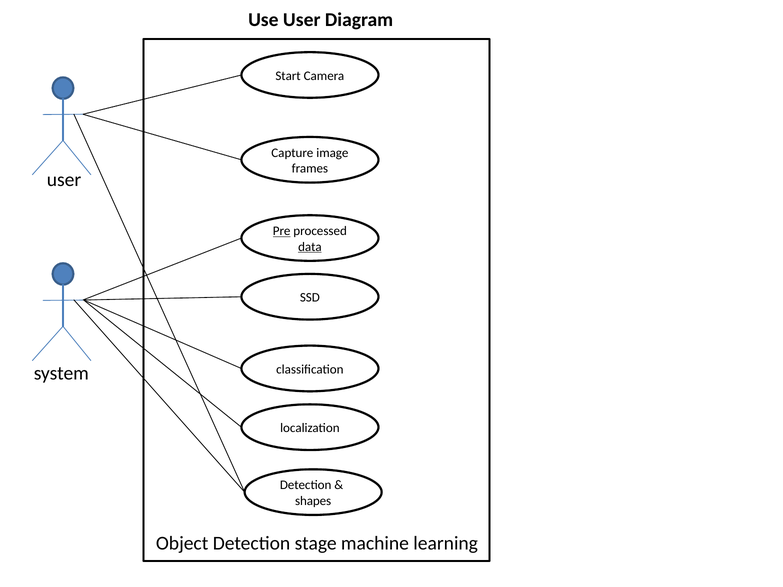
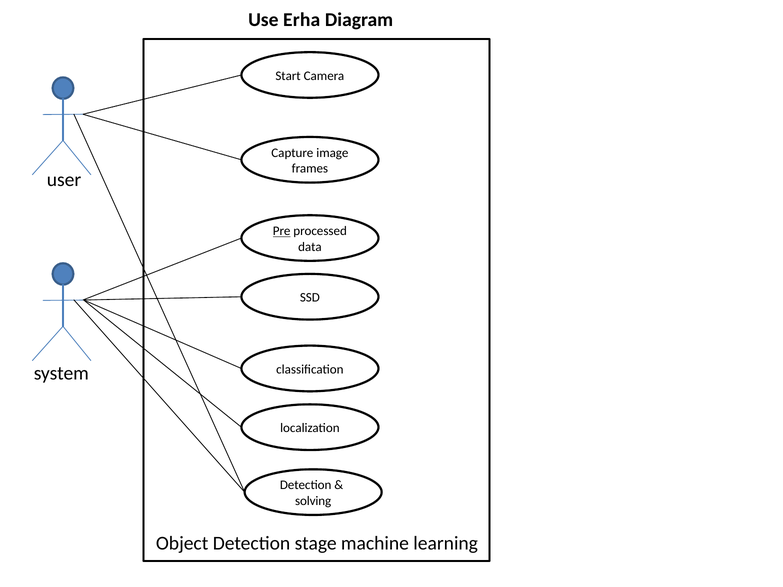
Use User: User -> Erha (302, 20)
data underline: present -> none (310, 247)
shapes: shapes -> solving (313, 501)
